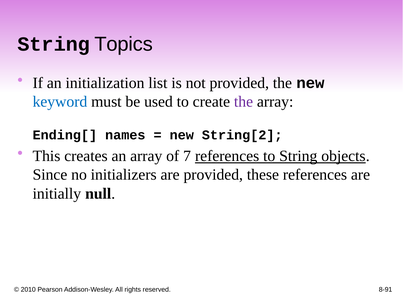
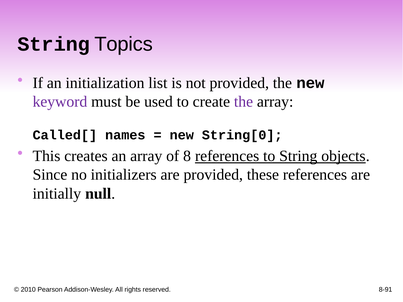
keyword colour: blue -> purple (60, 102)
Ending[: Ending[ -> Called[ (65, 135)
String[2: String[2 -> String[0 (242, 135)
7: 7 -> 8 (187, 156)
